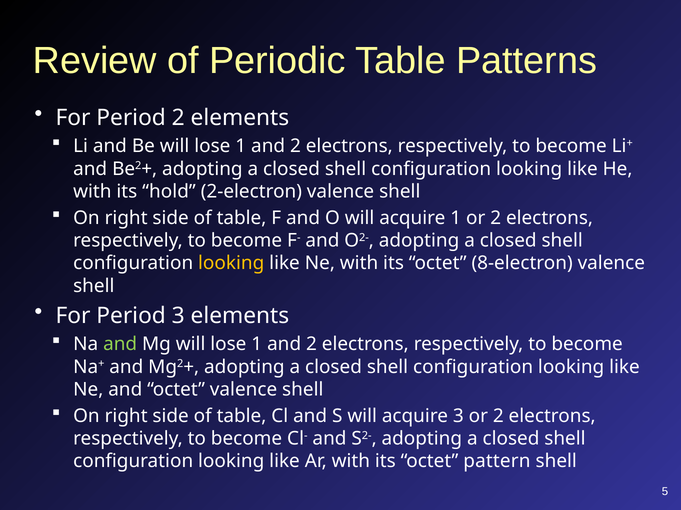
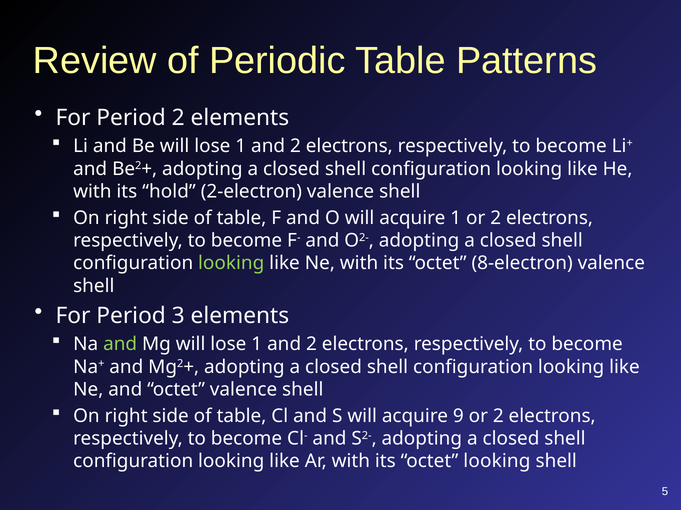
looking colour: yellow -> light green (231, 264)
acquire 3: 3 -> 9 (458, 417)
octet pattern: pattern -> looking (497, 462)
